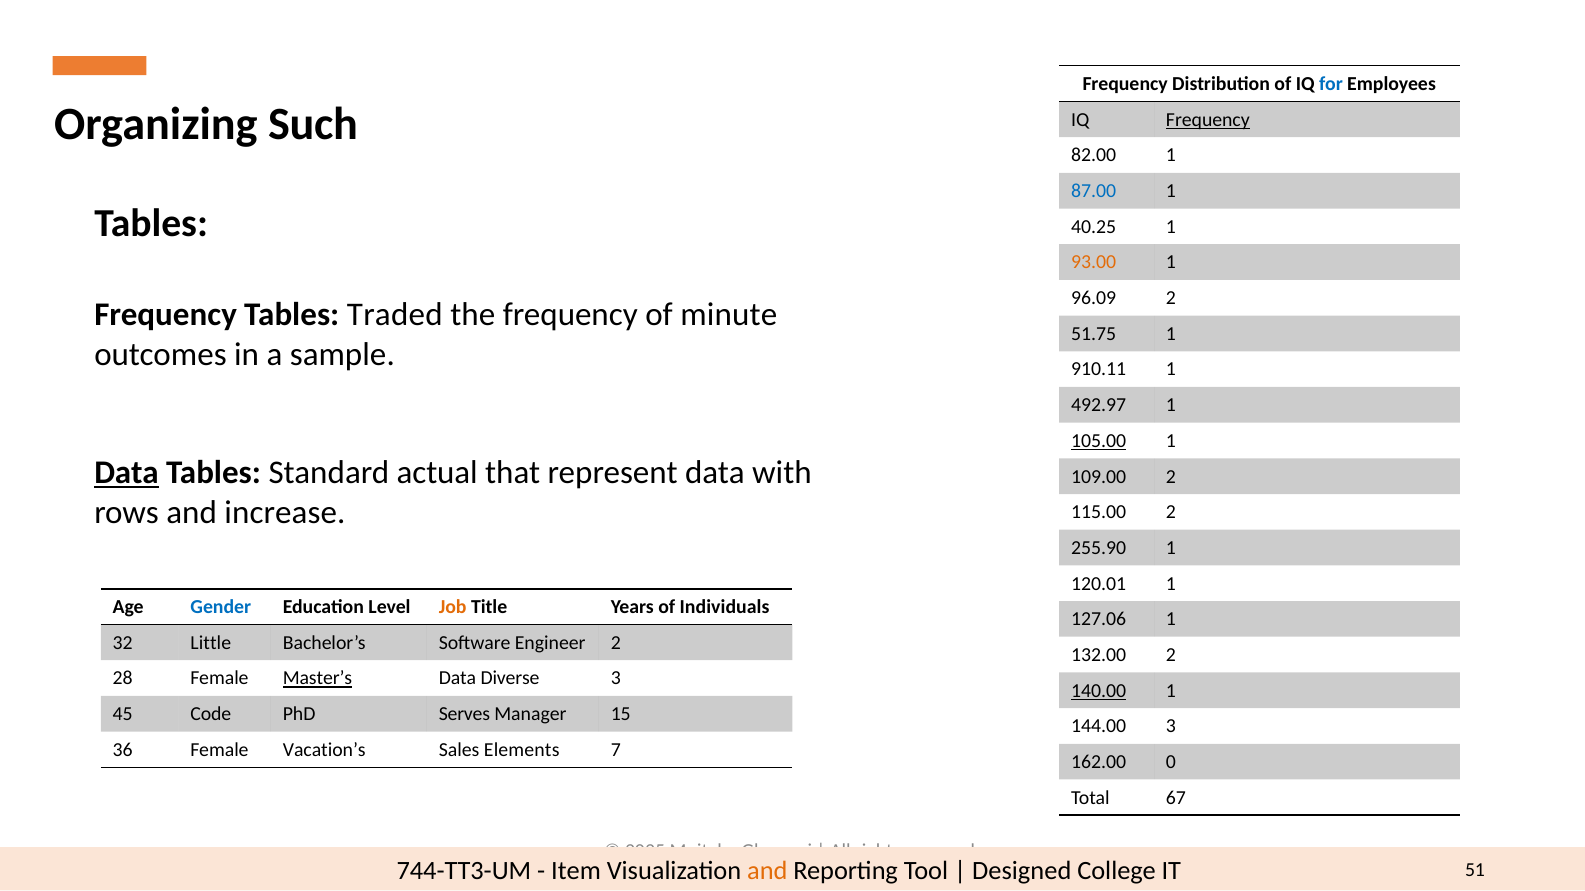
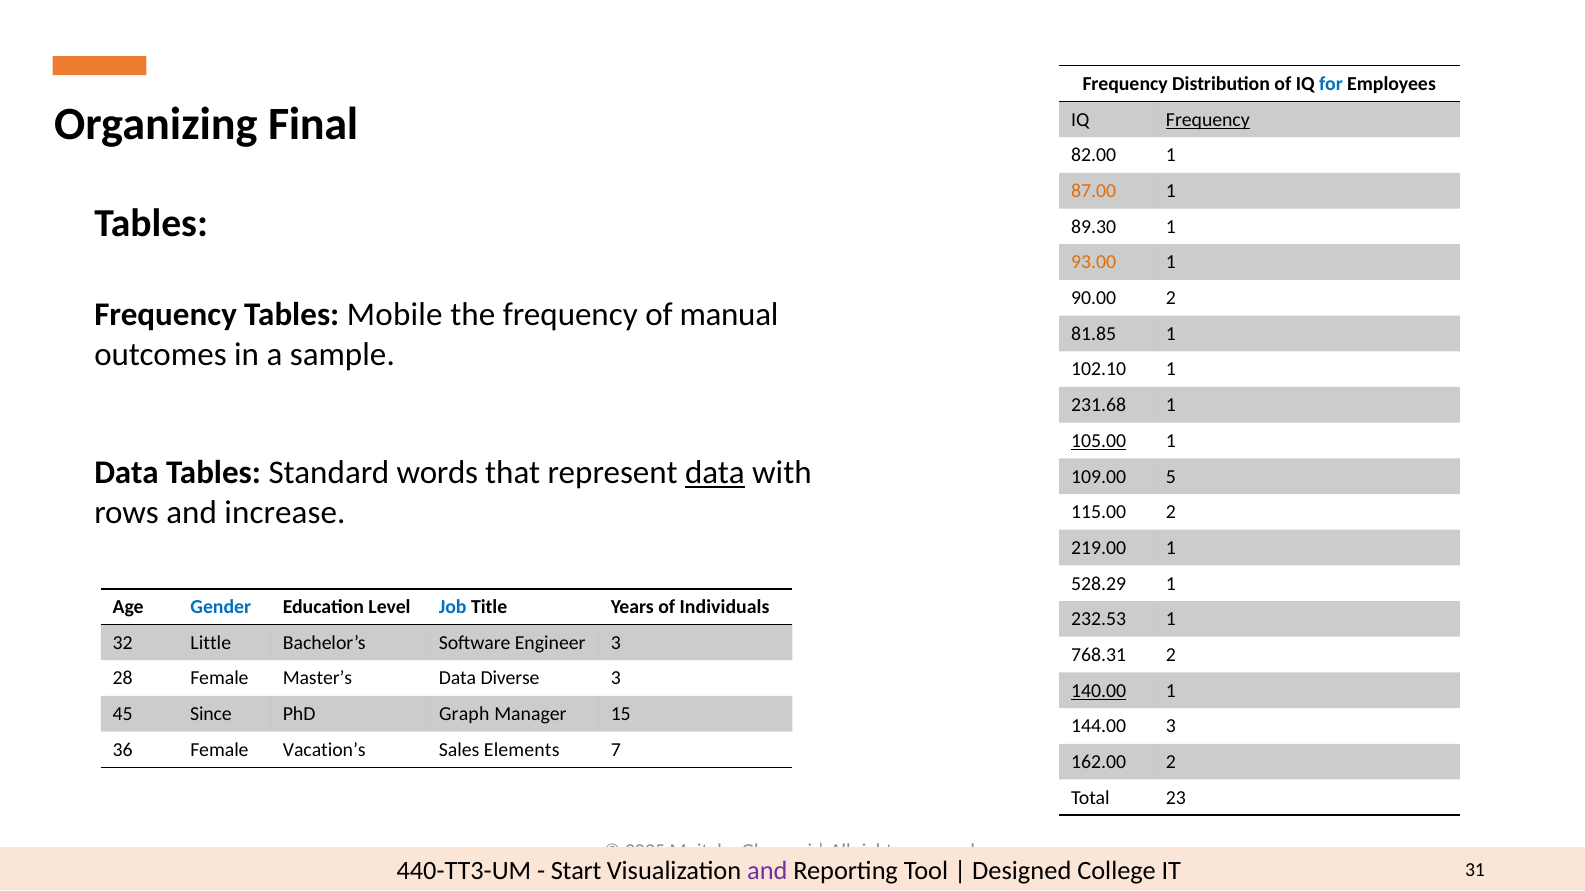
Such: Such -> Final (313, 124)
87.00 colour: blue -> orange (1094, 191)
40.25: 40.25 -> 89.30 (1094, 227)
96.09: 96.09 -> 90.00 (1094, 298)
Traded: Traded -> Mobile (395, 315)
minute: minute -> manual (729, 315)
51.75: 51.75 -> 81.85 (1094, 334)
910.11: 910.11 -> 102.10 (1099, 370)
492.97: 492.97 -> 231.68 (1099, 405)
Data underline: present -> none (126, 473)
actual: actual -> words (437, 473)
data underline: none -> present (715, 473)
109.00 2: 2 -> 5 (1171, 477)
255.90: 255.90 -> 219.00 (1099, 548)
120.01: 120.01 -> 528.29 (1099, 584)
Job colour: orange -> blue (453, 607)
127.06: 127.06 -> 232.53 (1099, 620)
Engineer 2: 2 -> 3 (616, 643)
132.00: 132.00 -> 768.31 (1099, 655)
Master’s underline: present -> none (318, 679)
Code: Code -> Since (211, 715)
Serves: Serves -> Graph (464, 715)
162.00 0: 0 -> 2 (1171, 762)
67: 67 -> 23 (1176, 798)
744-TT3-UM: 744-TT3-UM -> 440-TT3-UM (464, 871)
Item: Item -> Start (576, 871)
and colour: orange -> purple (767, 871)
51: 51 -> 31 (1475, 871)
